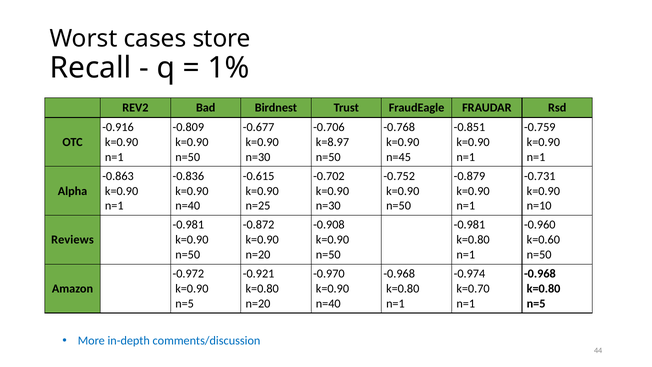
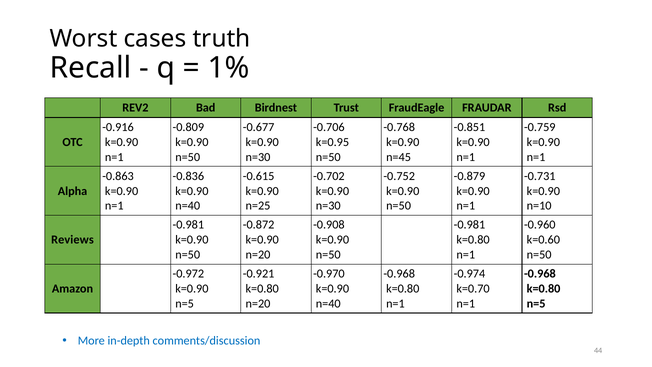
store: store -> truth (222, 39)
k=8.97: k=8.97 -> k=0.95 (332, 142)
